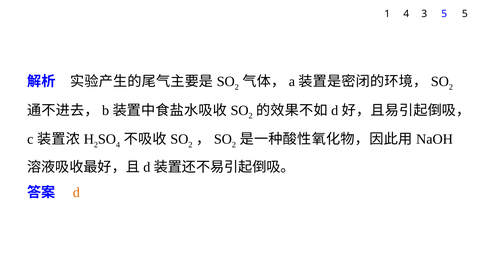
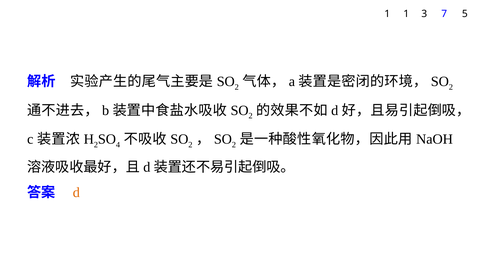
1 4: 4 -> 1 (406, 14)
3 5: 5 -> 7 (444, 14)
